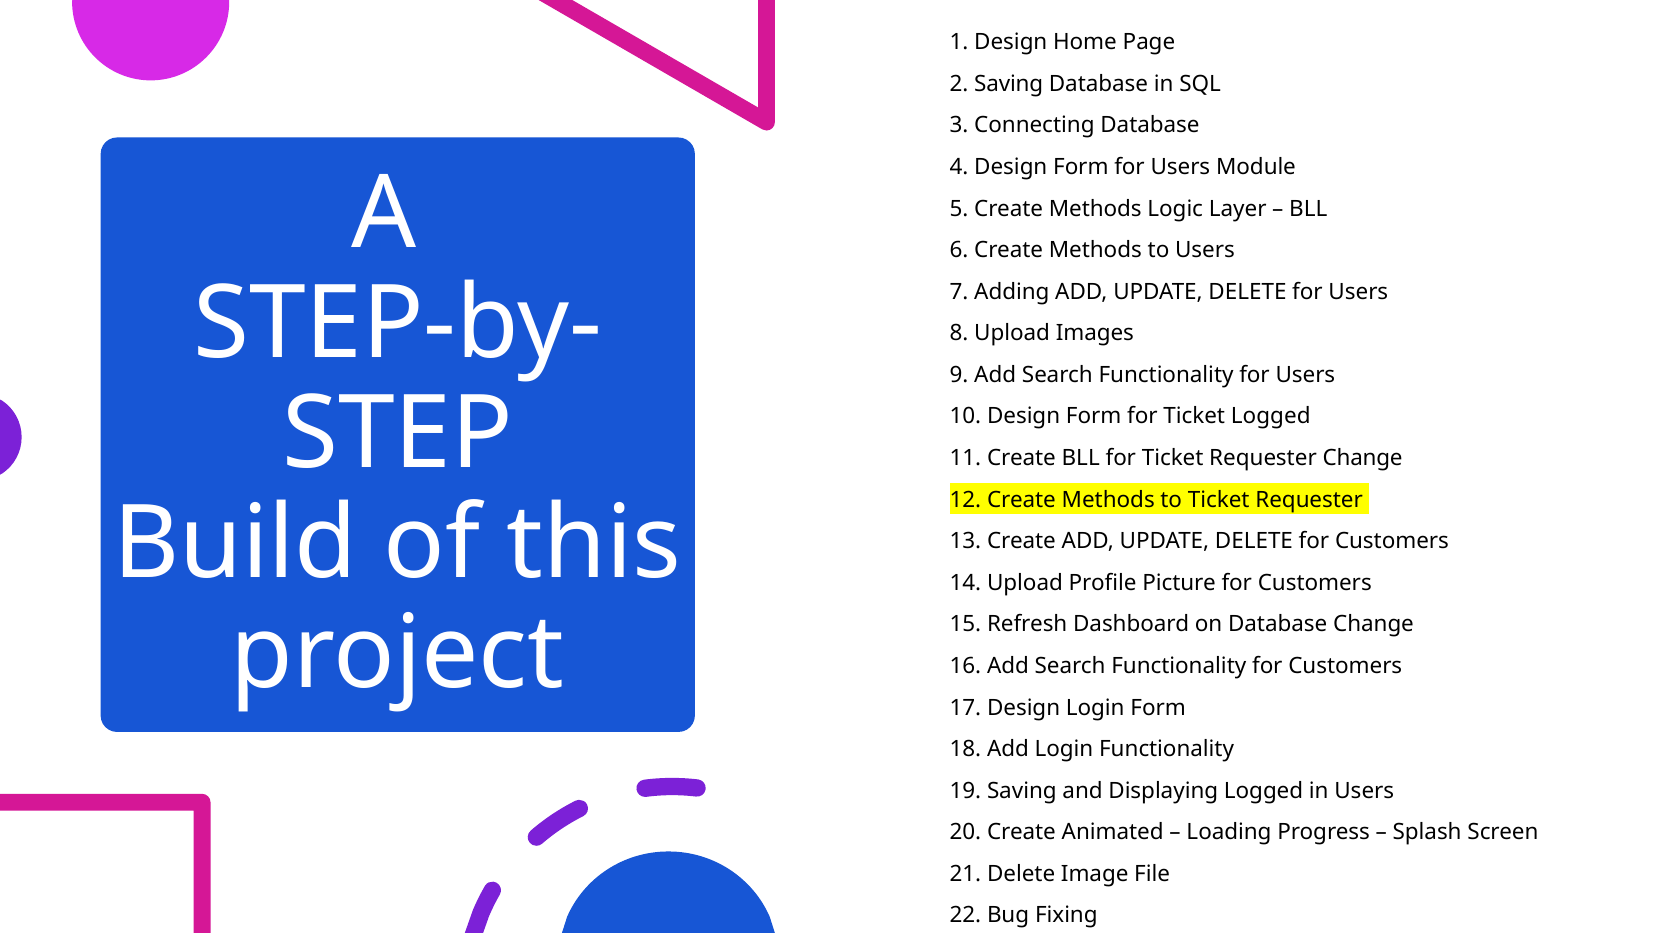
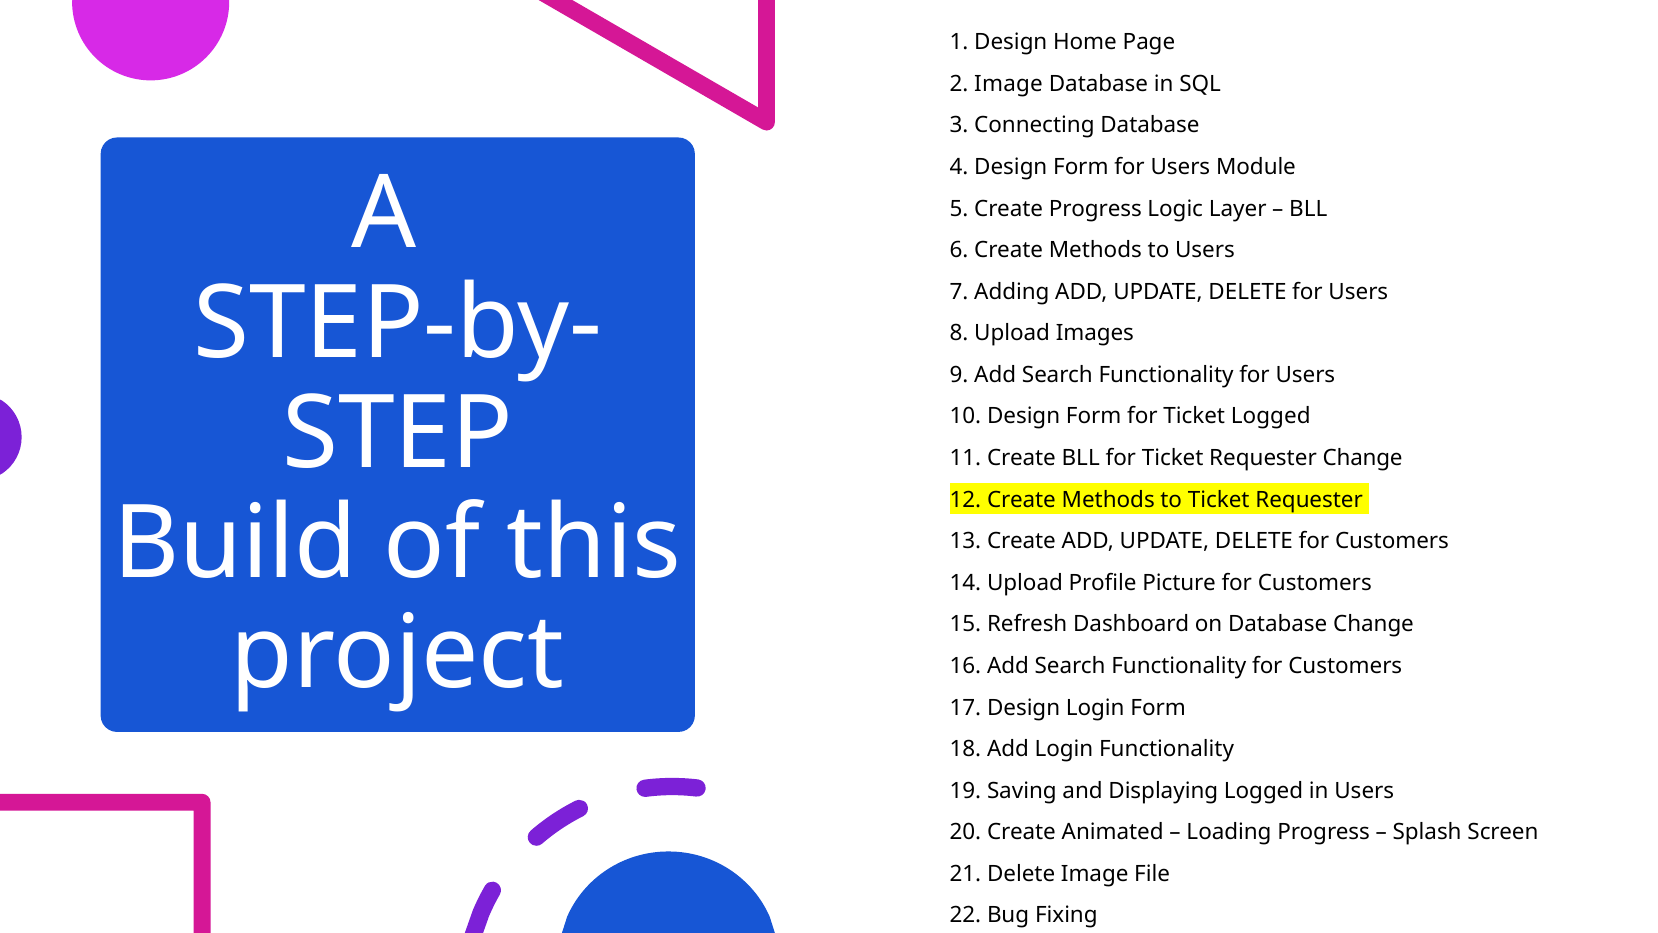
2 Saving: Saving -> Image (1008, 84)
5 Create Methods: Methods -> Progress (1095, 209)
